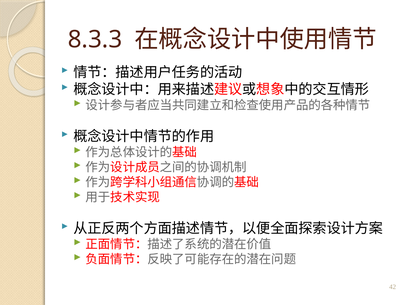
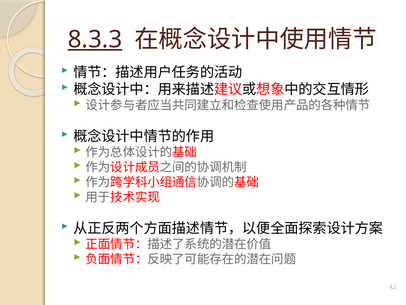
8.3.3 underline: none -> present (95, 39)
